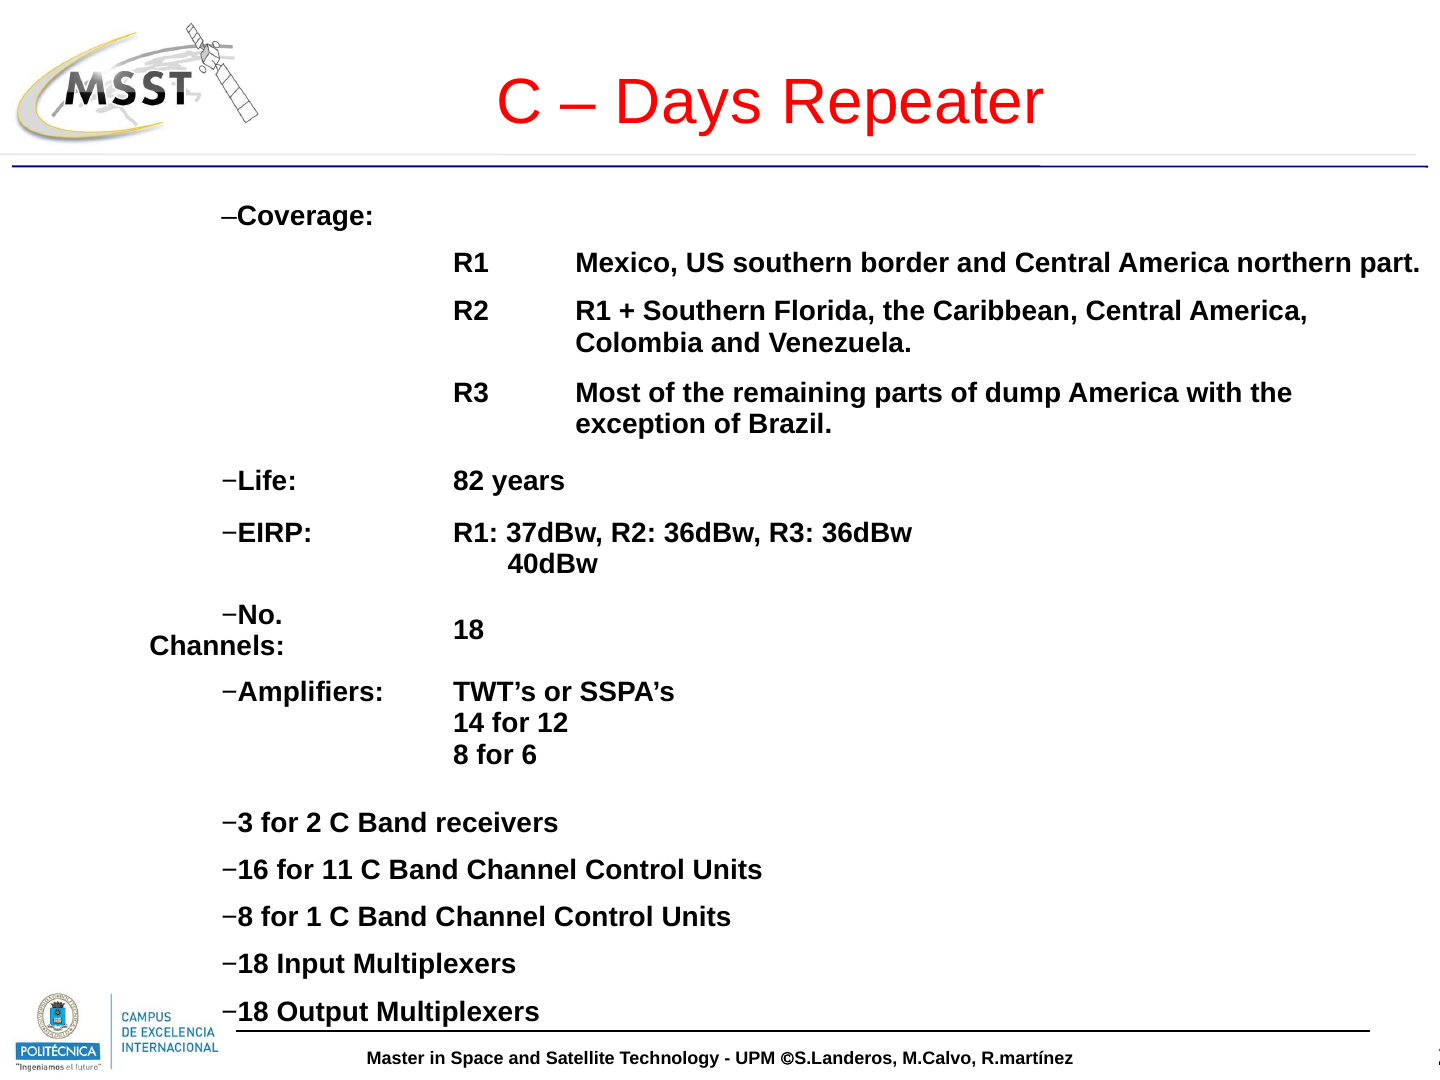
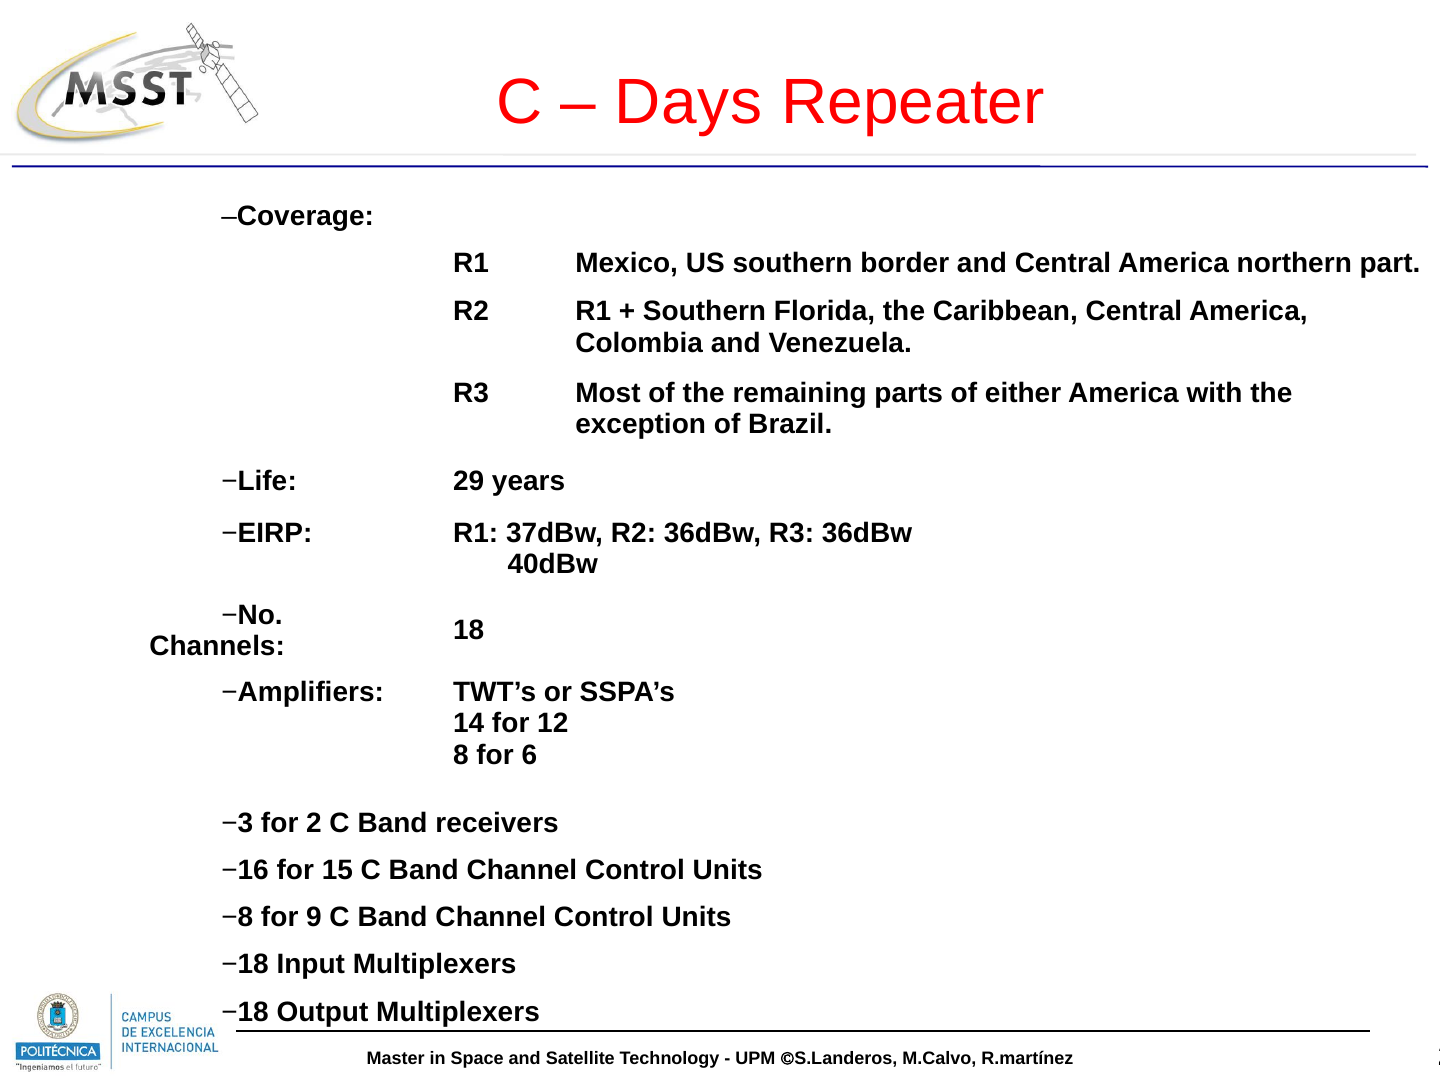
dump: dump -> either (1023, 393)
82: 82 -> 29 (469, 481)
11: 11 -> 15 (337, 870)
1: 1 -> 9 (314, 917)
